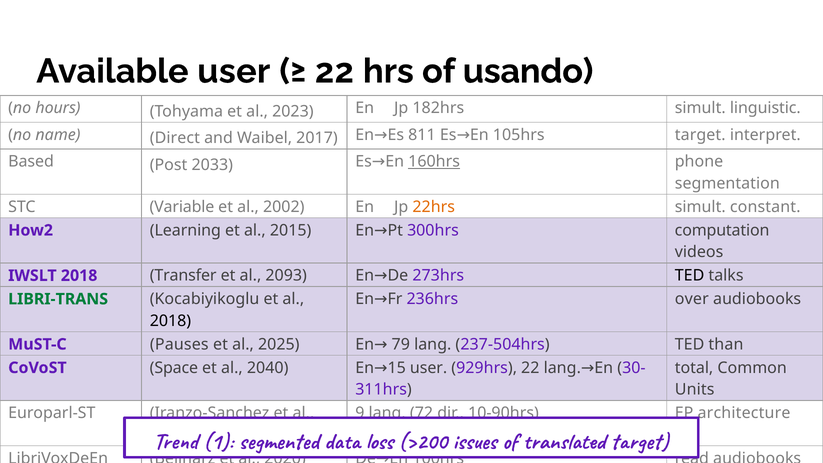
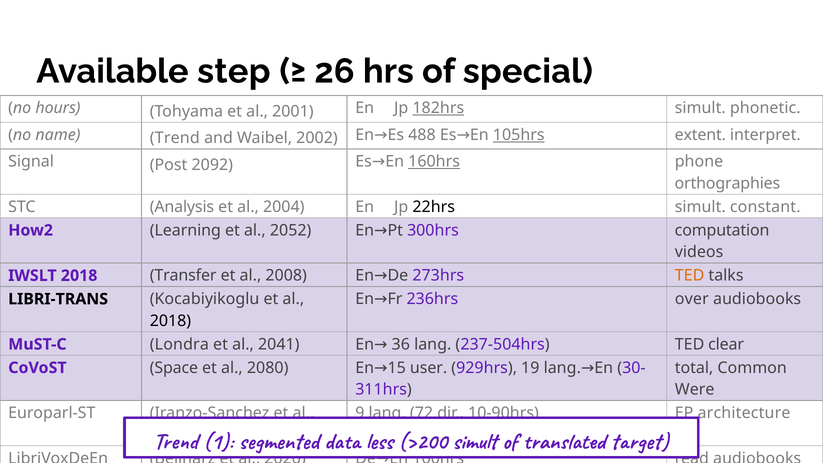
Available user: user -> step (234, 71)
22: 22 -> 26 (334, 71)
usando: usando -> special (528, 71)
linguistic: linguistic -> phonetic (765, 108)
2023: 2023 -> 2001 (293, 111)
182hrs underline: none -> present (438, 108)
target: target -> extent (700, 135)
name Direct: Direct -> Trend (175, 138)
2017: 2017 -> 2002 (317, 138)
811: 811 -> 488 (422, 135)
105hrs underline: none -> present (519, 135)
Based: Based -> Signal (31, 162)
2033: 2033 -> 2092 (212, 165)
segmentation: segmentation -> orthographies (727, 183)
Variable: Variable -> Analysis (182, 207)
2002: 2002 -> 2004 (284, 207)
22hrs colour: orange -> black (434, 207)
2015: 2015 -> 2052 (291, 230)
TED colour: black -> orange (690, 276)
2093: 2093 -> 2008 (286, 276)
LIBRI-TRANS colour: green -> black (58, 299)
than: than -> clear (726, 344)
Pauses: Pauses -> Londra (179, 344)
2025: 2025 -> 2041 (279, 344)
79: 79 -> 36 (401, 344)
929hrs 22: 22 -> 19 (530, 368)
2040: 2040 -> 2080 (268, 368)
Units: Units -> Were (695, 390)
loss: loss -> less (379, 441)
>200 issues: issues -> simult (475, 441)
